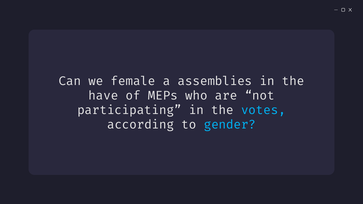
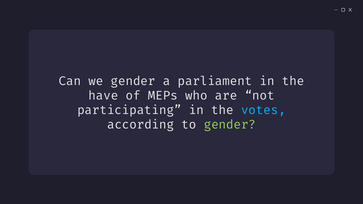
we female: female -> gender (133, 81)
assemblies: assemblies -> parliament (215, 81)
gender colour: light blue -> light green (230, 125)
